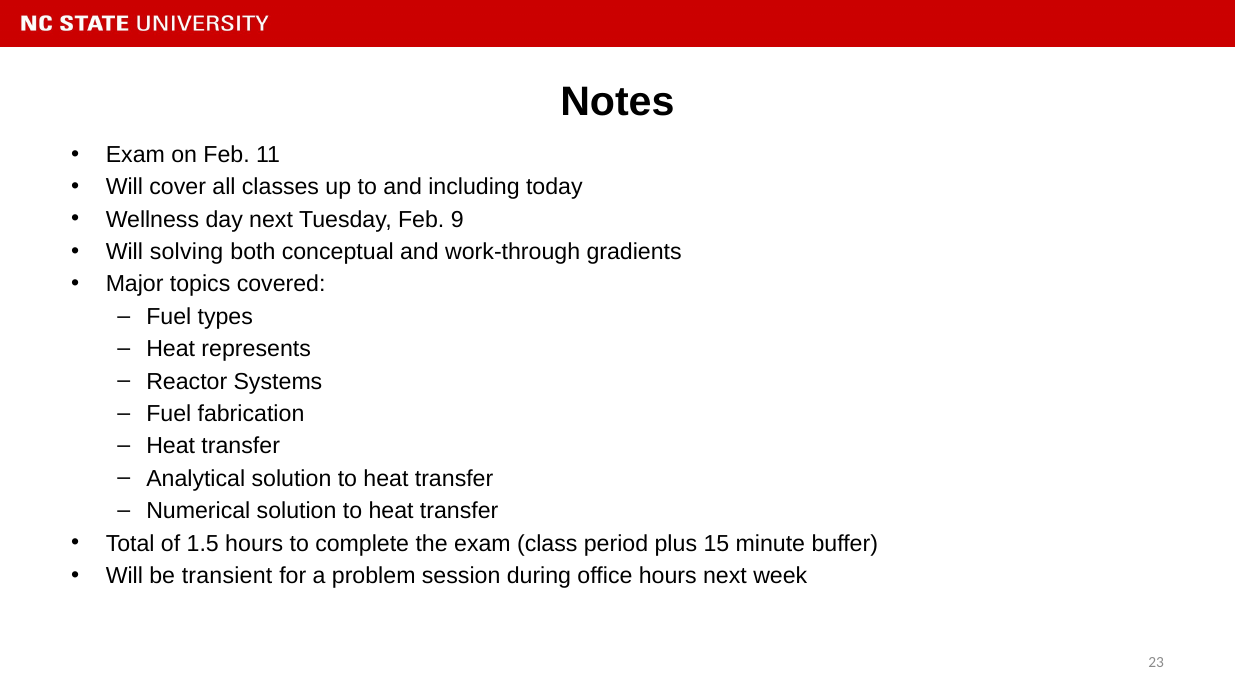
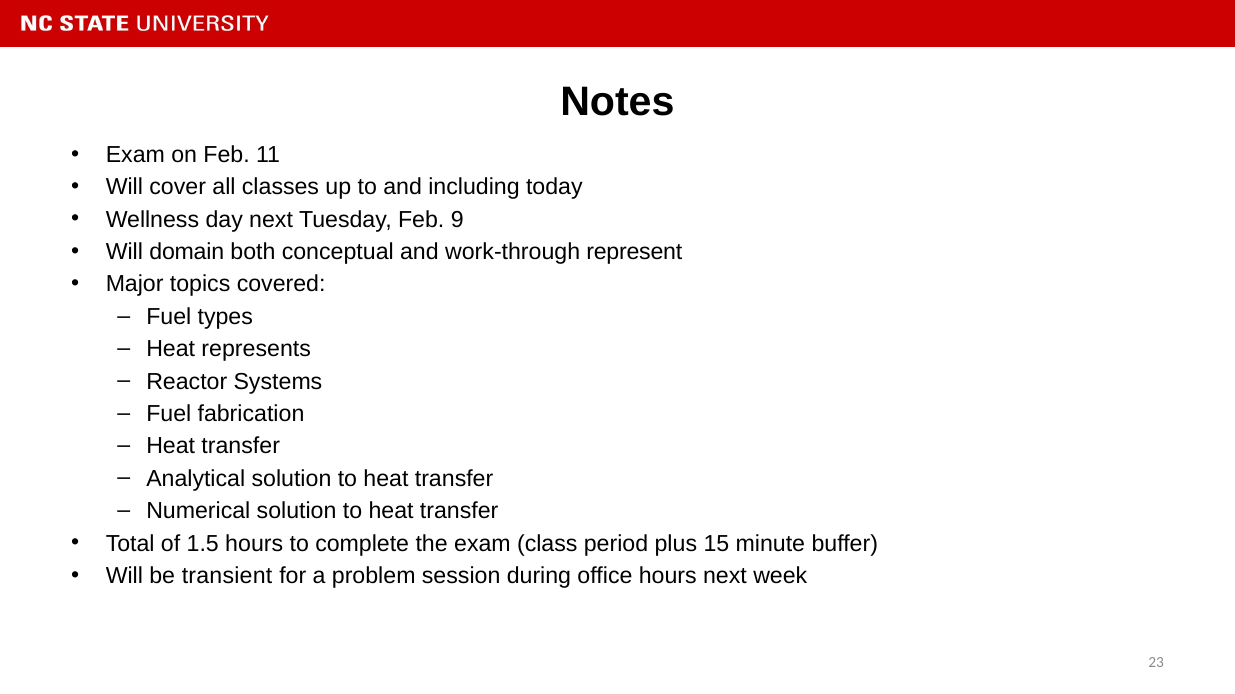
solving: solving -> domain (187, 252)
gradients: gradients -> represent (634, 252)
